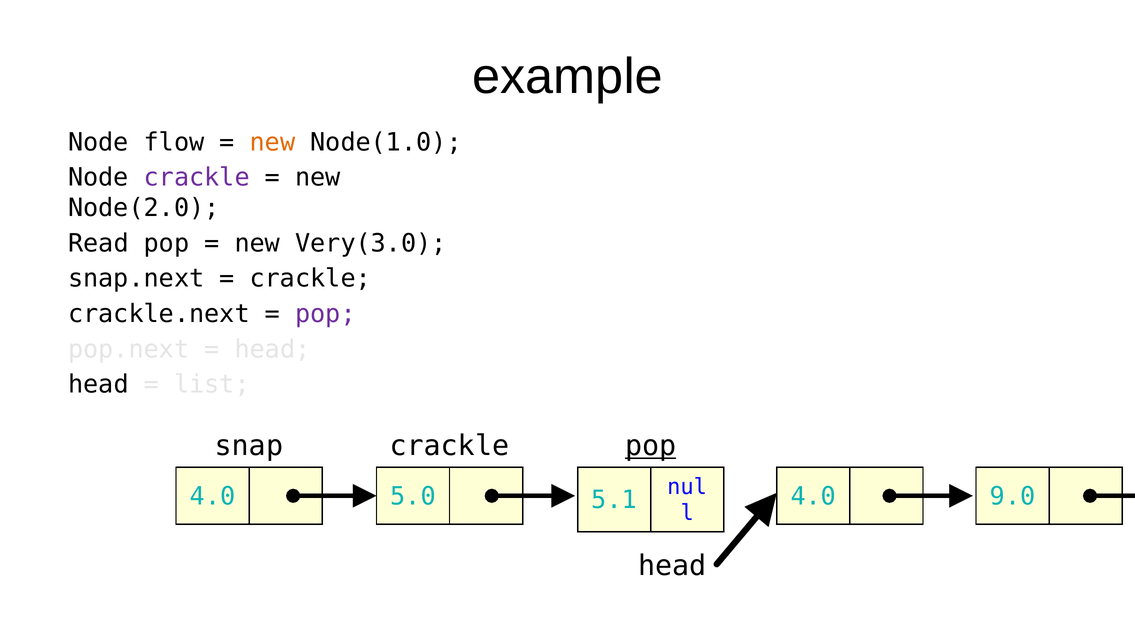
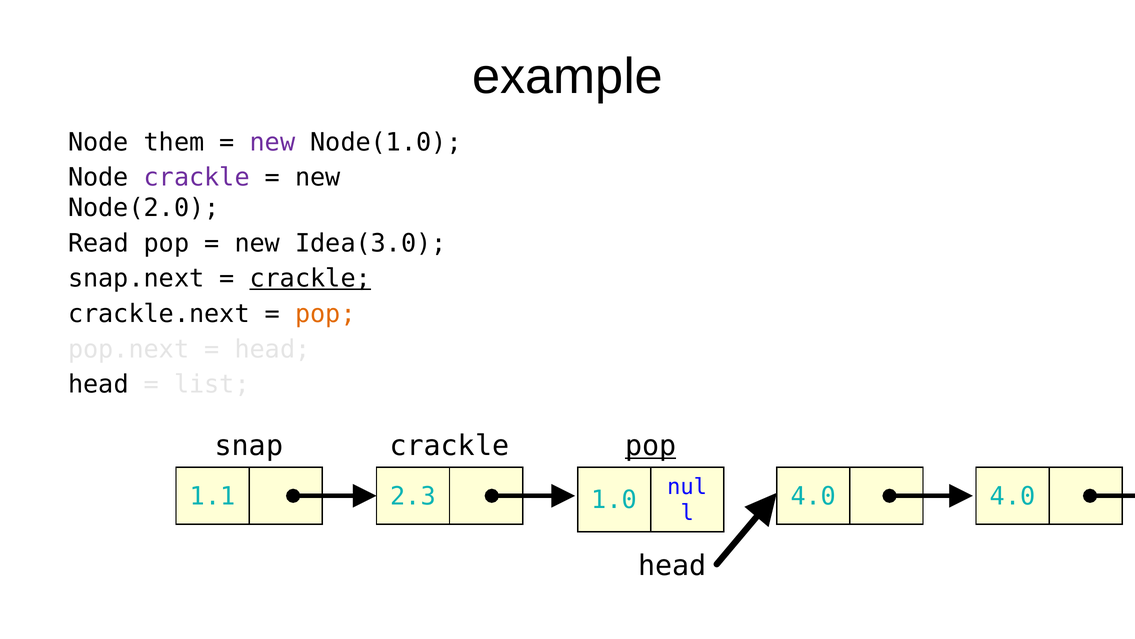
flow: flow -> them (174, 142)
new colour: orange -> purple (272, 142)
Very(3.0: Very(3.0 -> Idea(3.0 (371, 243)
crackle underline: none -> present (310, 278)
pop colour: purple -> orange (325, 314)
4.0: 4.0 -> 1.1 (213, 496)
5.0: 5.0 -> 2.3 (413, 496)
4.0 9.0: 9.0 -> 4.0 (1013, 496)
5.1: 5.1 -> 1.0 (614, 499)
